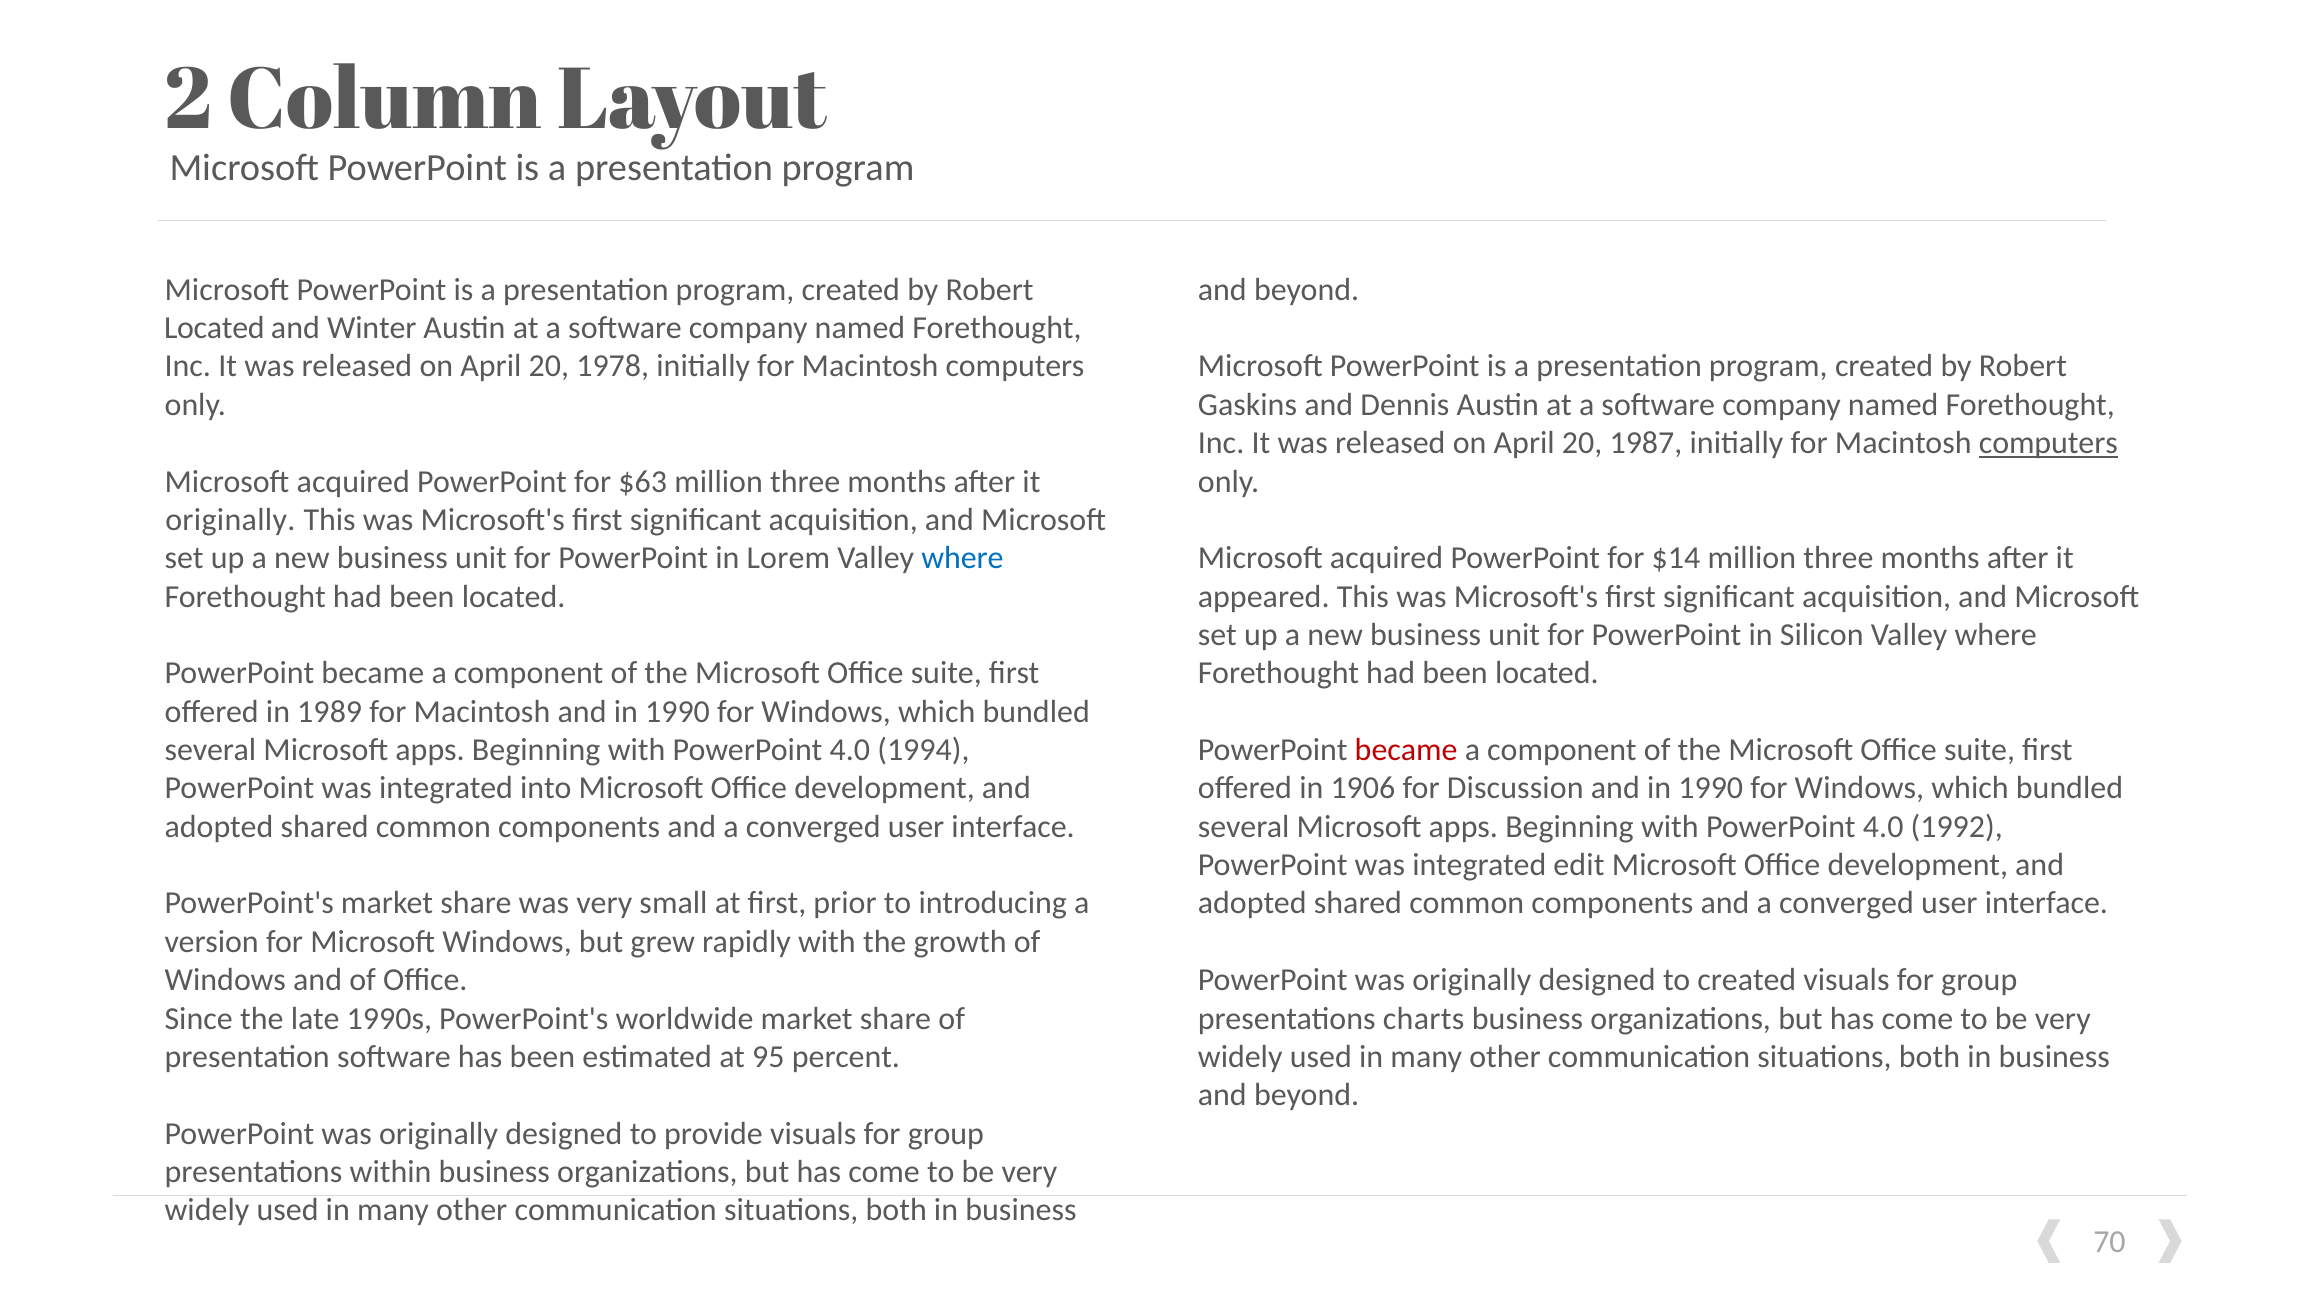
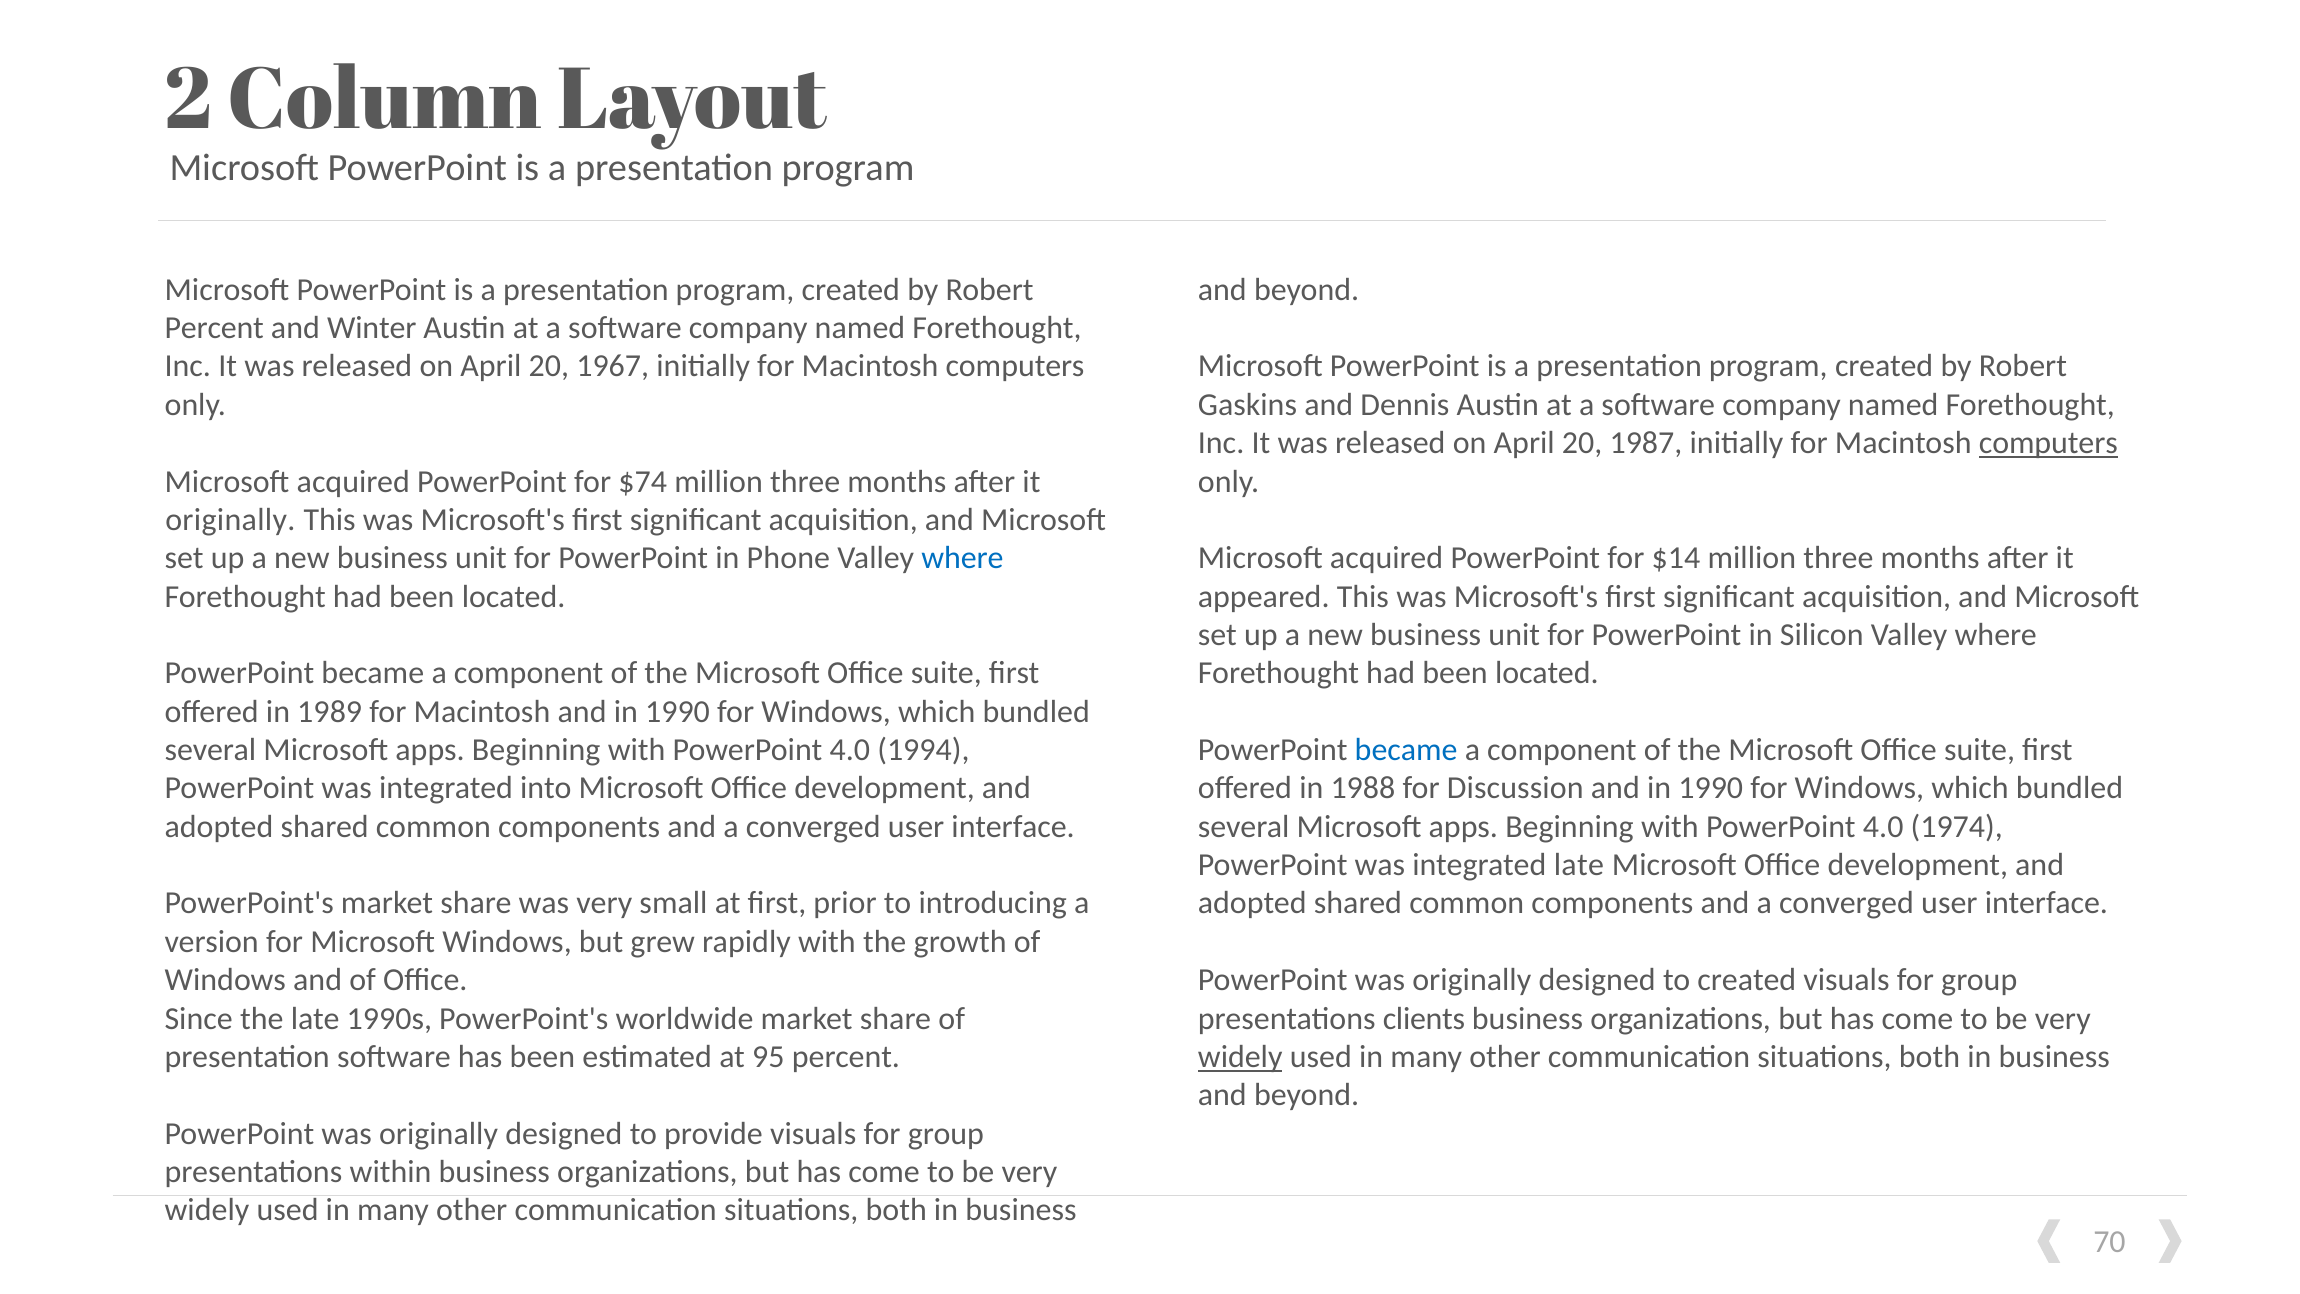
Located: Located -> Percent (214, 328)
1978: 1978 -> 1967 (613, 366)
$63: $63 -> $74 (643, 481)
Lorem: Lorem -> Phone (788, 558)
became colour: red -> blue (1406, 750)
1906: 1906 -> 1988 (1363, 788)
1992: 1992 -> 1974 (1957, 827)
integrated edit: edit -> late (1579, 865)
charts: charts -> clients (1424, 1018)
widely underline: none -> present (1240, 1057)
